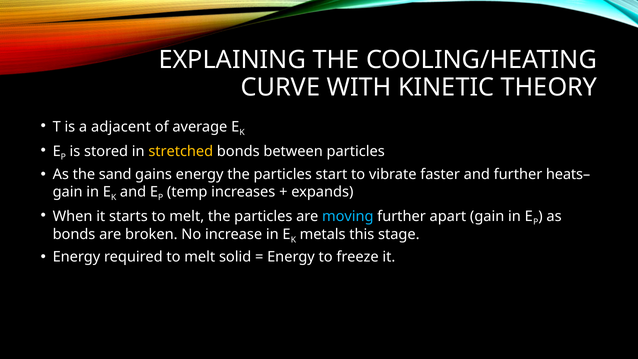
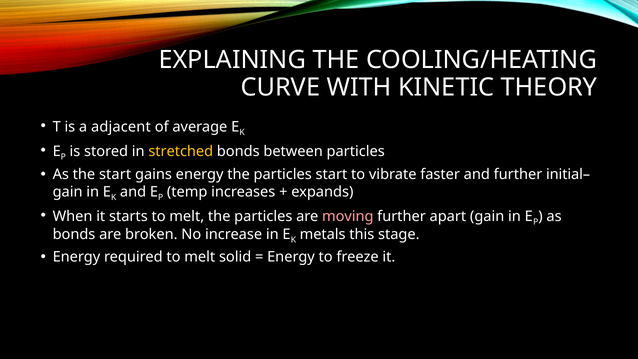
the sand: sand -> start (115, 174)
heats–: heats– -> initial– (568, 174)
moving colour: light blue -> pink (348, 216)
